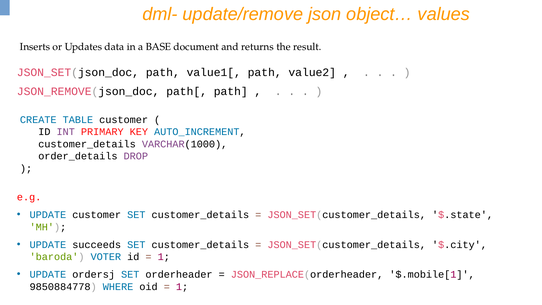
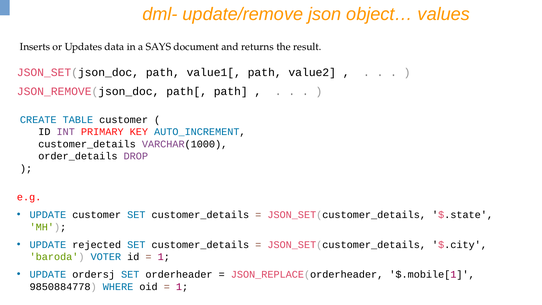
BASE: BASE -> SAYS (158, 47)
succeeds: succeeds -> rejected (97, 245)
